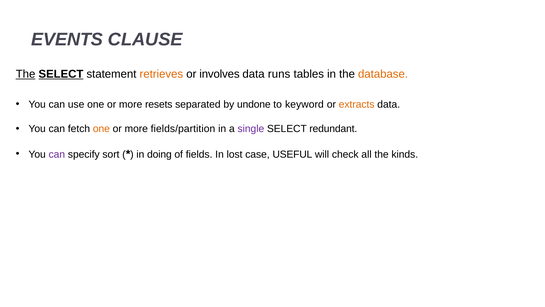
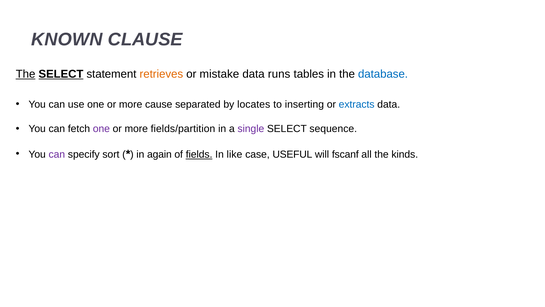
EVENTS: EVENTS -> KNOWN (67, 39)
involves: involves -> mistake (219, 74)
database colour: orange -> blue (383, 74)
resets: resets -> cause (159, 104)
undone: undone -> locates (254, 104)
keyword: keyword -> inserting (304, 104)
extracts colour: orange -> blue (357, 104)
one colour: orange -> purple (101, 129)
redundant: redundant -> sequence (333, 129)
doing: doing -> again (159, 154)
fields underline: none -> present (199, 154)
lost: lost -> like (234, 154)
check: check -> fscanf (345, 154)
